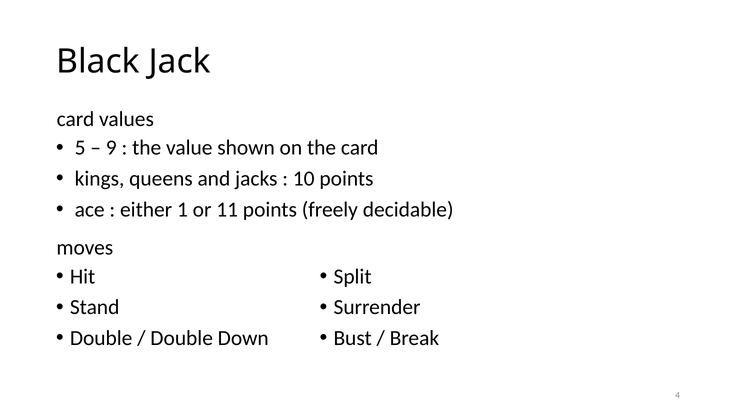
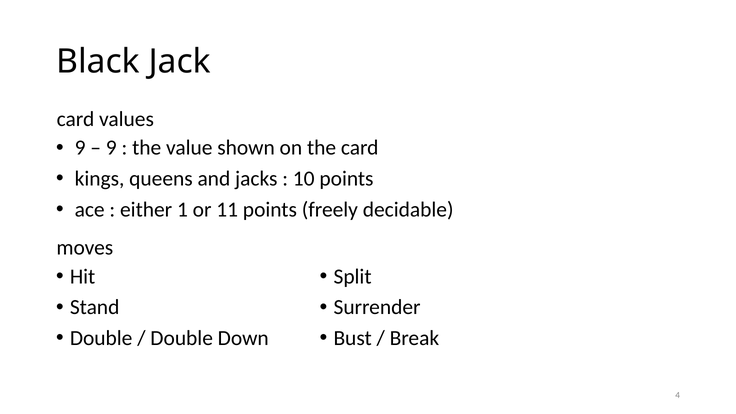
5: 5 -> 9 (80, 148)
